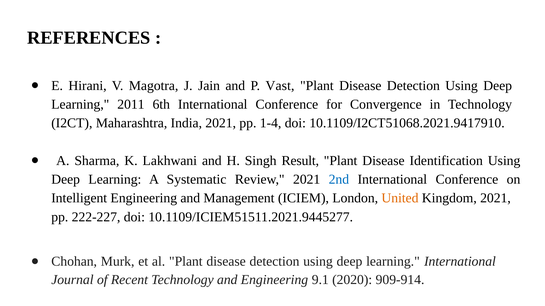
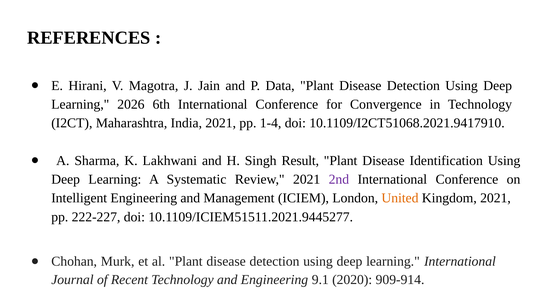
Vast: Vast -> Data (280, 86)
2011: 2011 -> 2026 (131, 105)
2nd colour: blue -> purple (339, 180)
